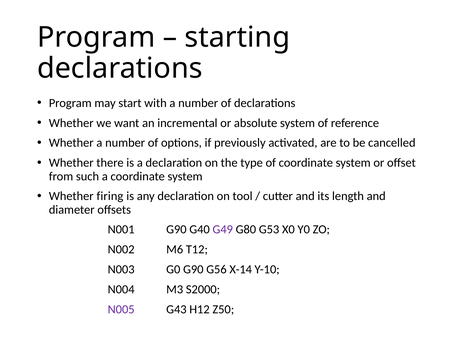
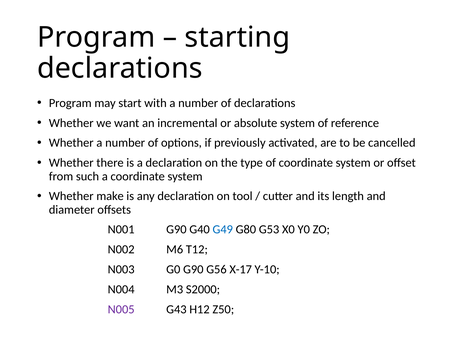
firing: firing -> make (110, 196)
G49 colour: purple -> blue (223, 230)
X-14: X-14 -> X-17 (241, 270)
